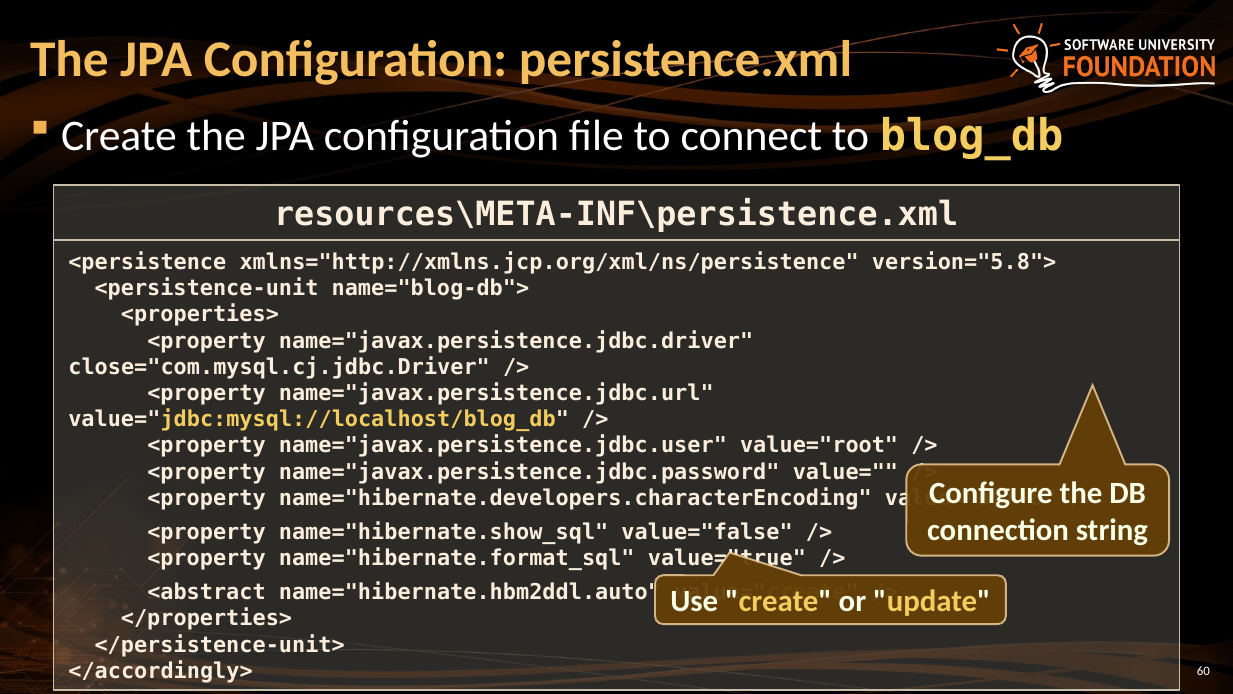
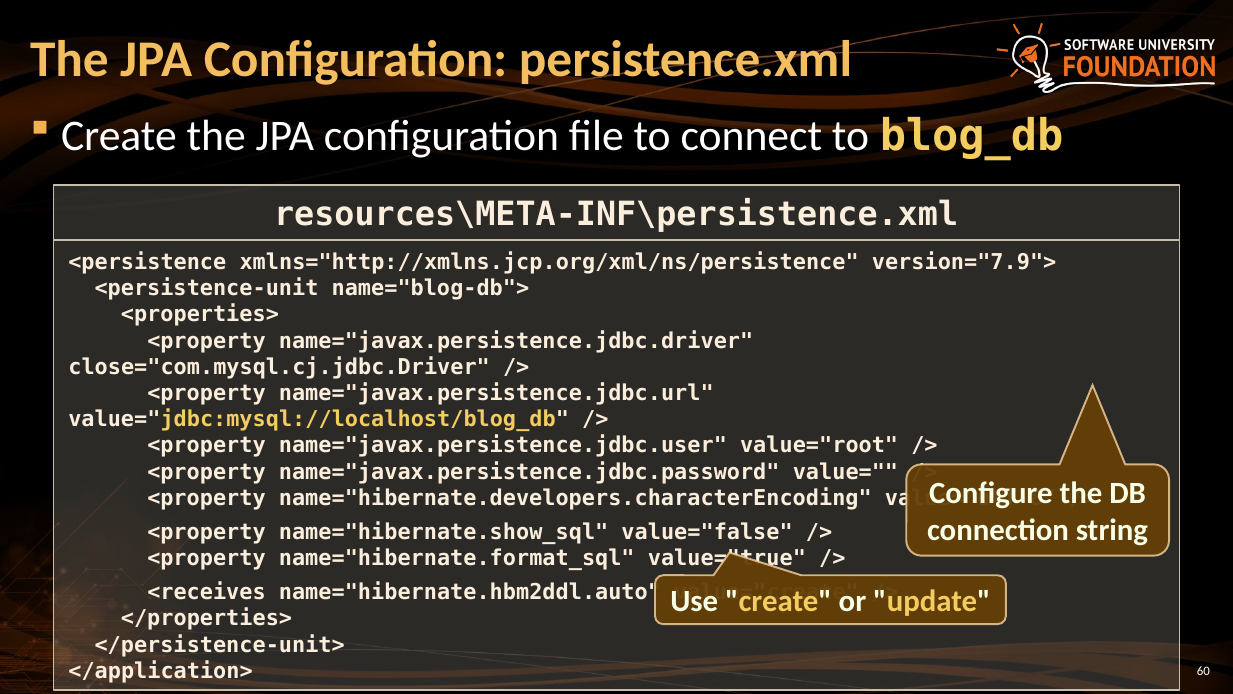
version="5.8">: version="5.8"> -> version="7.9"> (964, 262)
<abstract: <abstract -> <receives (206, 592)
</accordingly>: </accordingly> -> </application> (161, 671)
